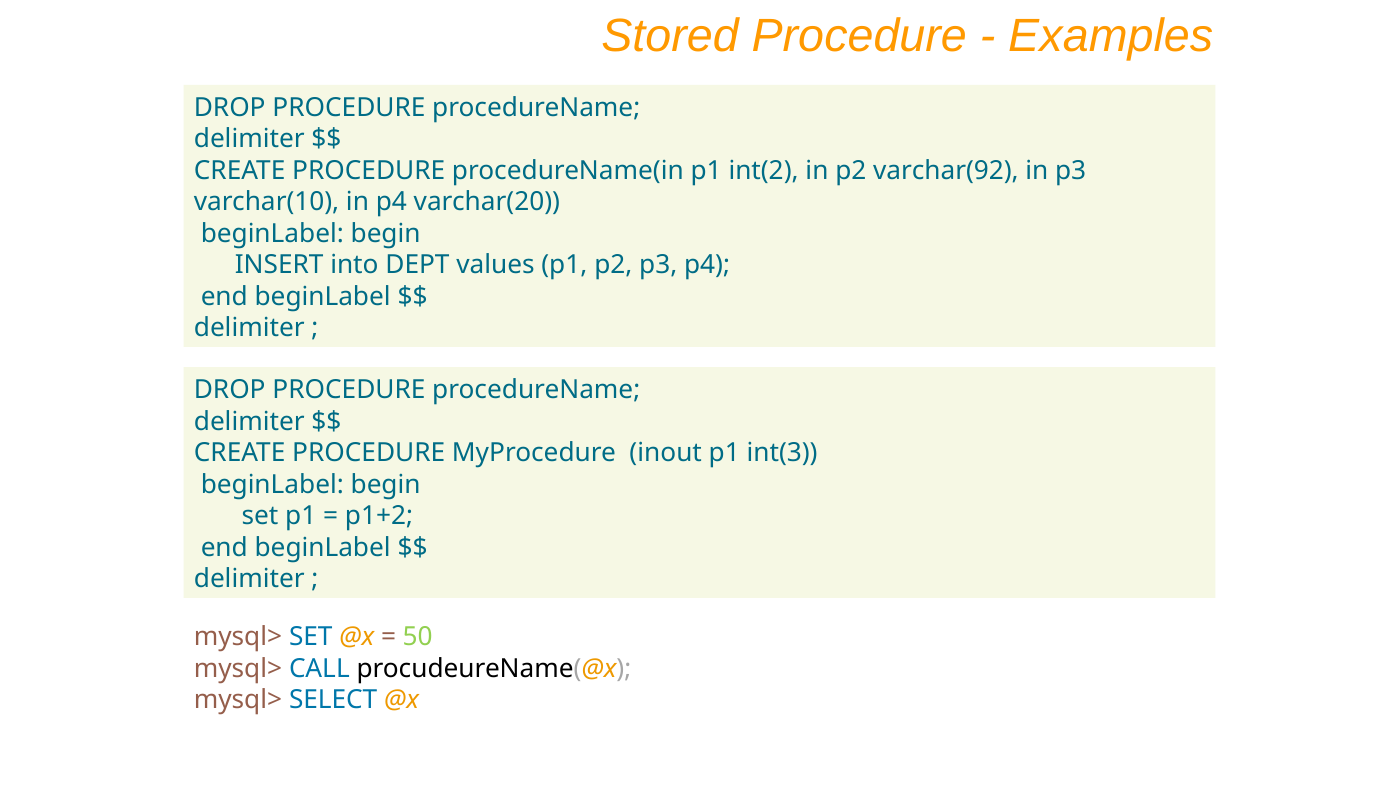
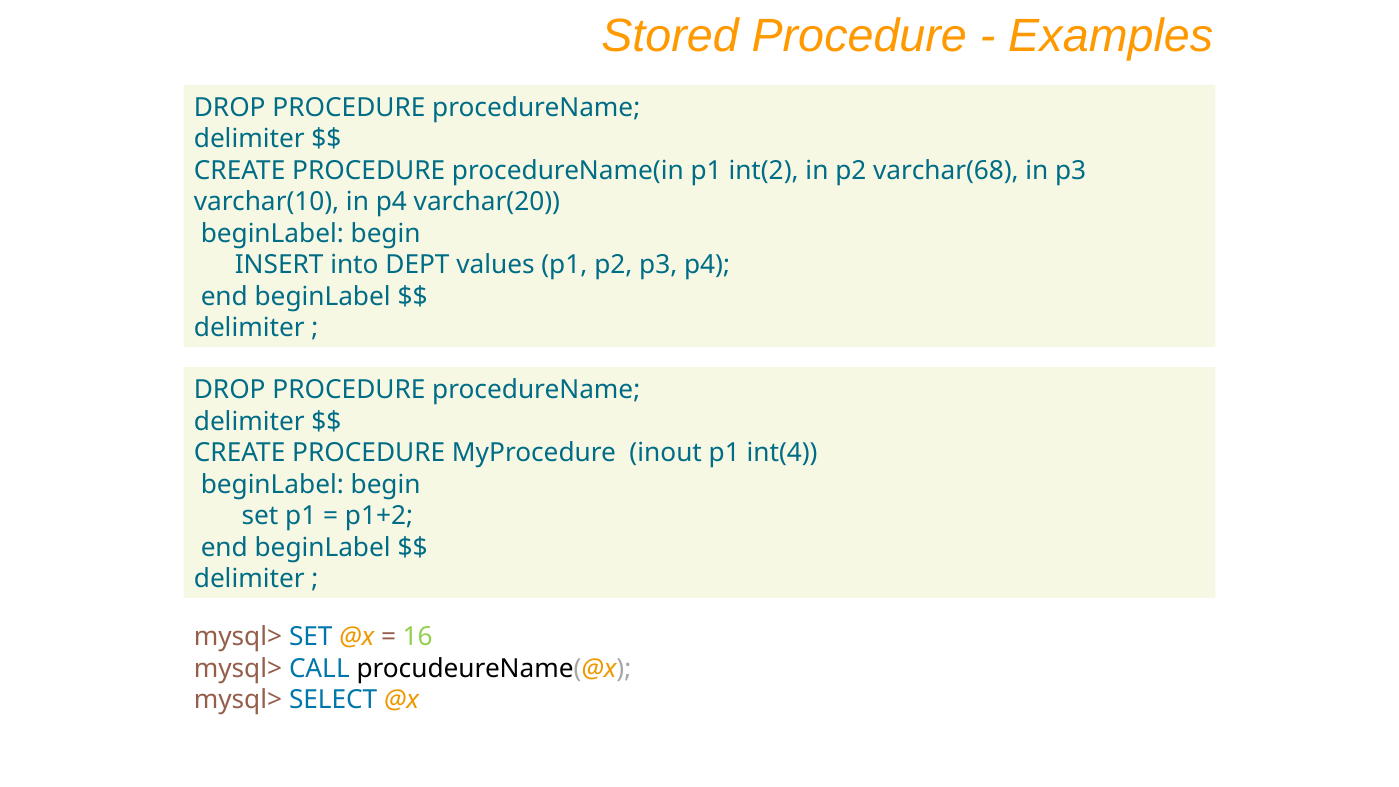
varchar(92: varchar(92 -> varchar(68 (946, 171)
int(3: int(3 -> int(4 (782, 453)
50: 50 -> 16 (418, 637)
